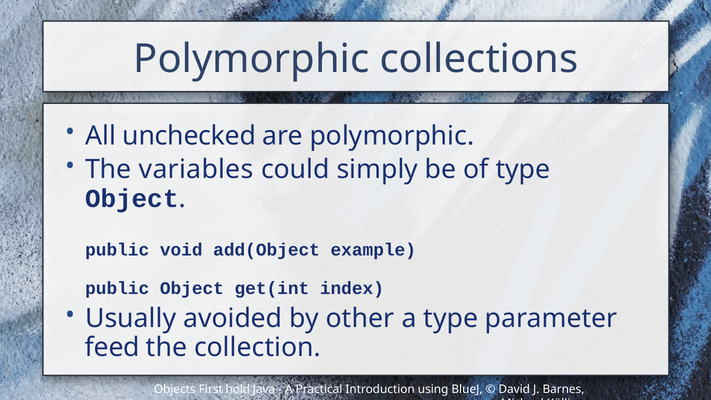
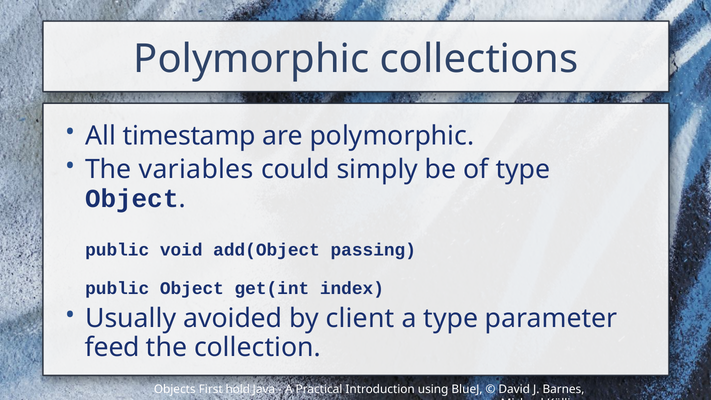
unchecked: unchecked -> timestamp (189, 136)
example: example -> passing (373, 250)
other: other -> client (360, 319)
